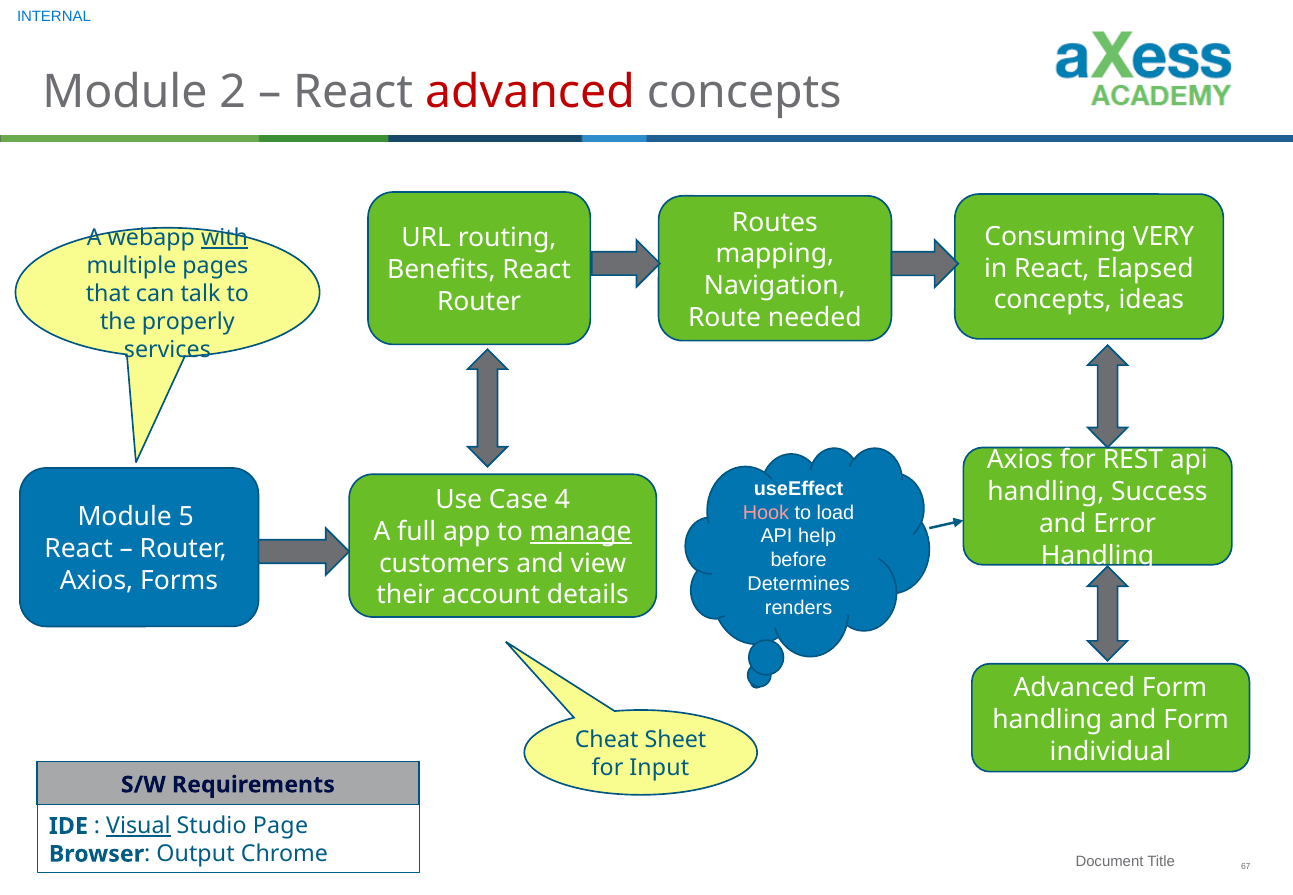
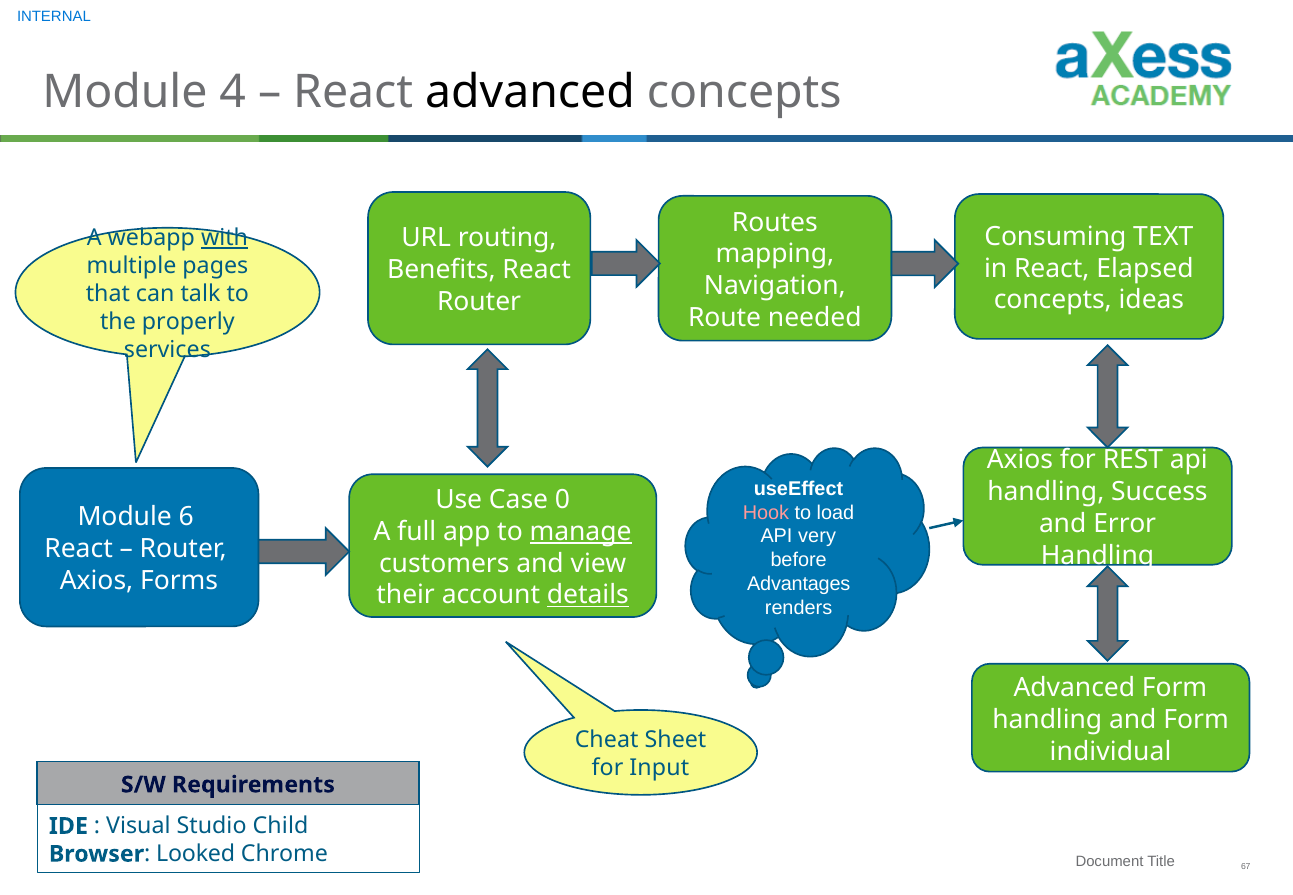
Module 2: 2 -> 4 (233, 92)
advanced colour: red -> black (530, 92)
VERY: VERY -> TEXT (1163, 237)
4: 4 -> 0 (562, 500)
5: 5 -> 6 (186, 517)
help: help -> very (817, 536)
Determines: Determines -> Advantages (799, 584)
details underline: none -> present (588, 595)
Visual underline: present -> none (138, 826)
Page: Page -> Child (281, 826)
Output: Output -> Looked (196, 854)
